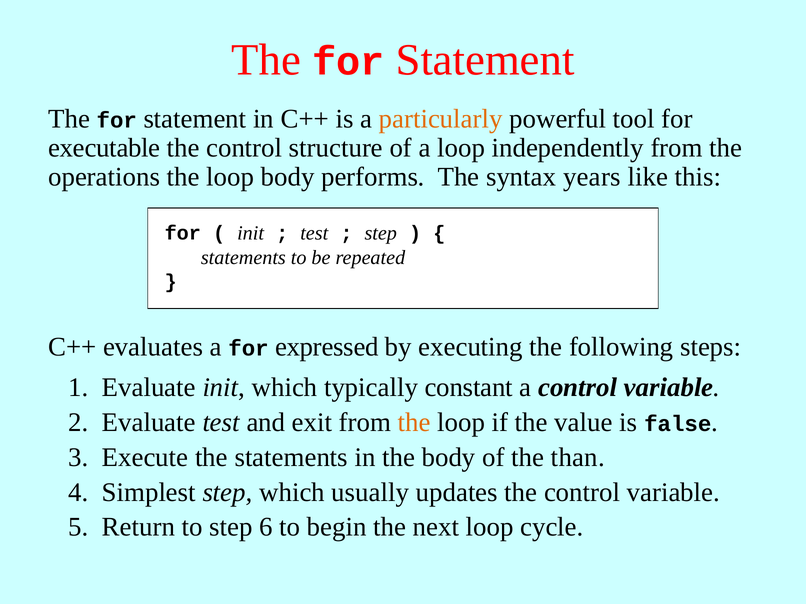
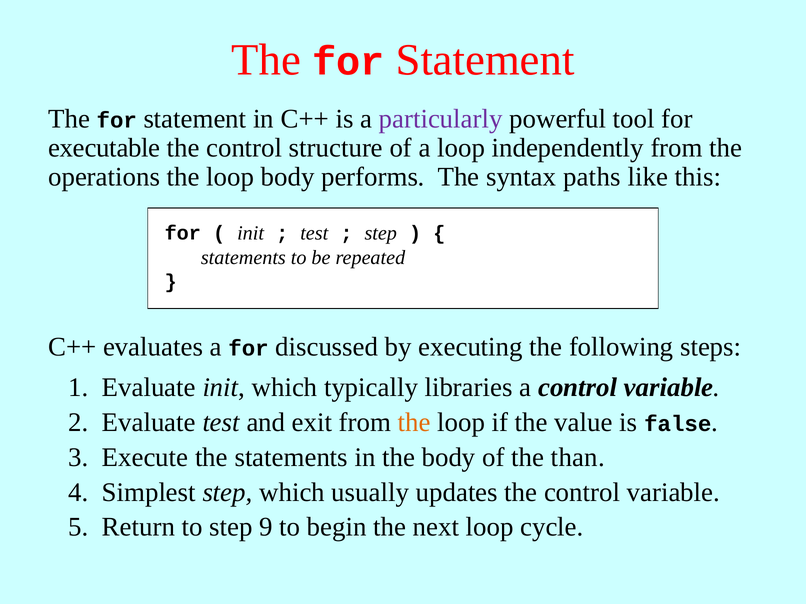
particularly colour: orange -> purple (441, 119)
years: years -> paths (592, 177)
expressed: expressed -> discussed (327, 347)
constant: constant -> libraries (469, 388)
6: 6 -> 9 (266, 528)
